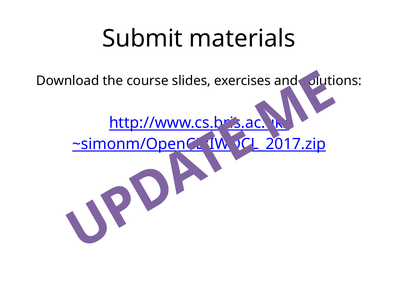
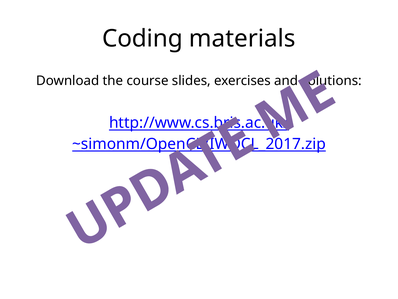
Submit: Submit -> Coding (142, 39)
